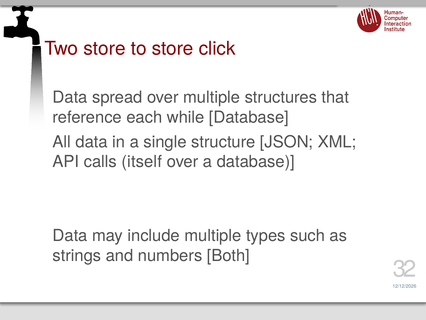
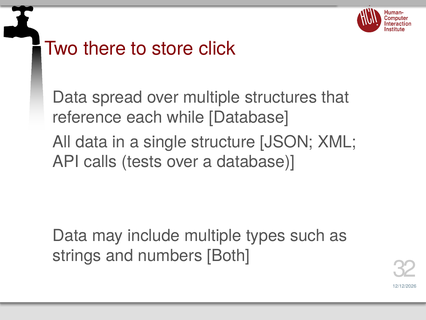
Two store: store -> there (105, 48)
itself: itself -> tests (142, 162)
